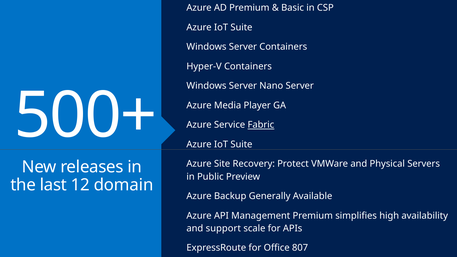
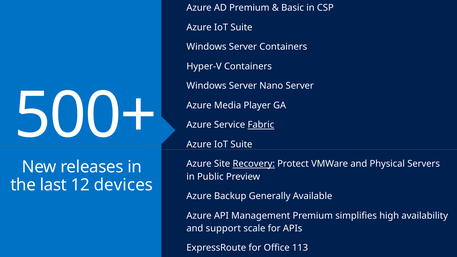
Recovery underline: none -> present (254, 164)
domain: domain -> devices (123, 185)
807: 807 -> 113 (300, 248)
